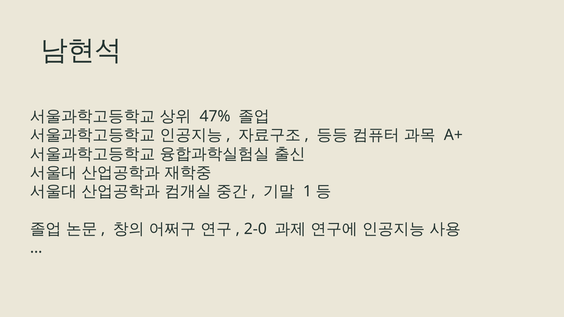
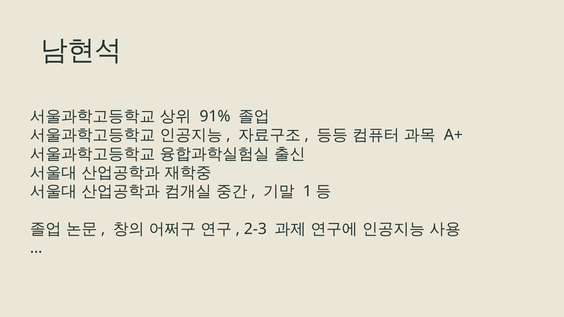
47%: 47% -> 91% (215, 116)
2-0: 2-0 -> 2-3 (255, 229)
